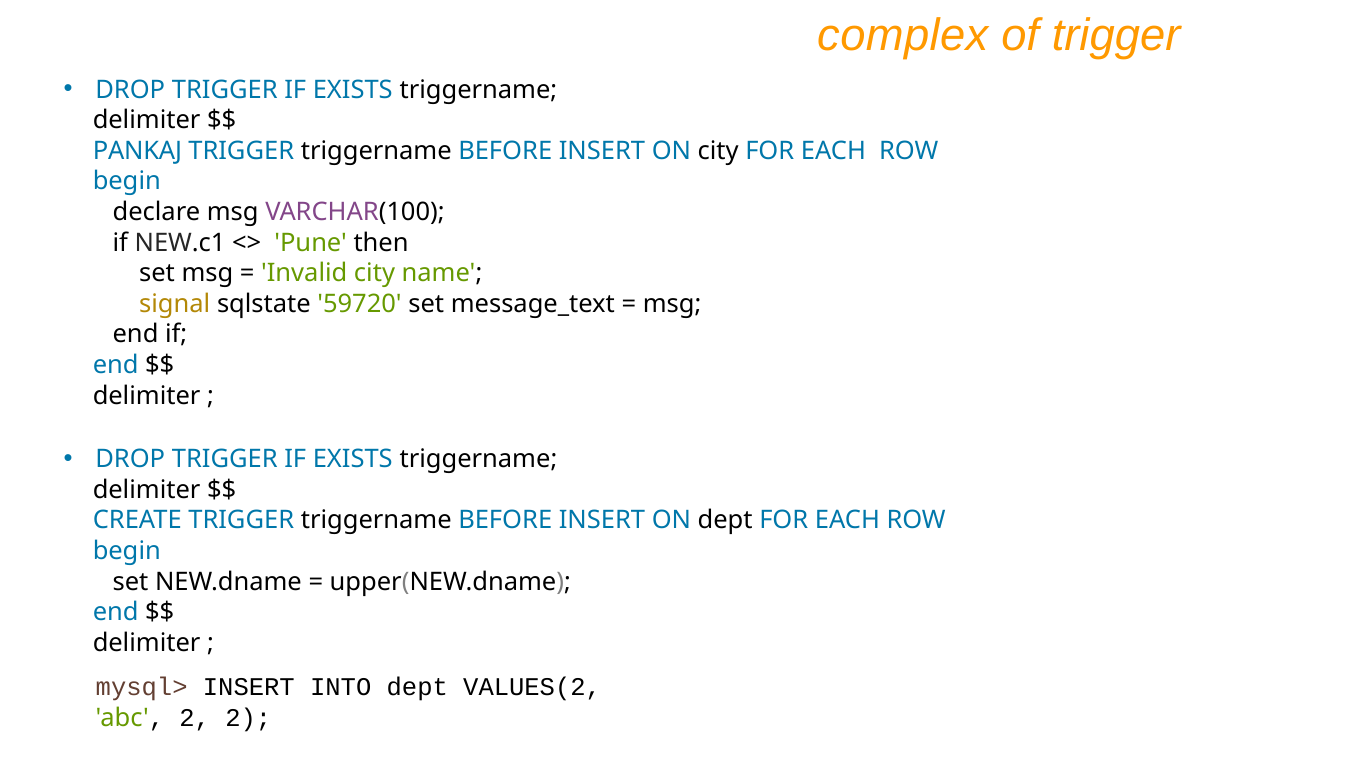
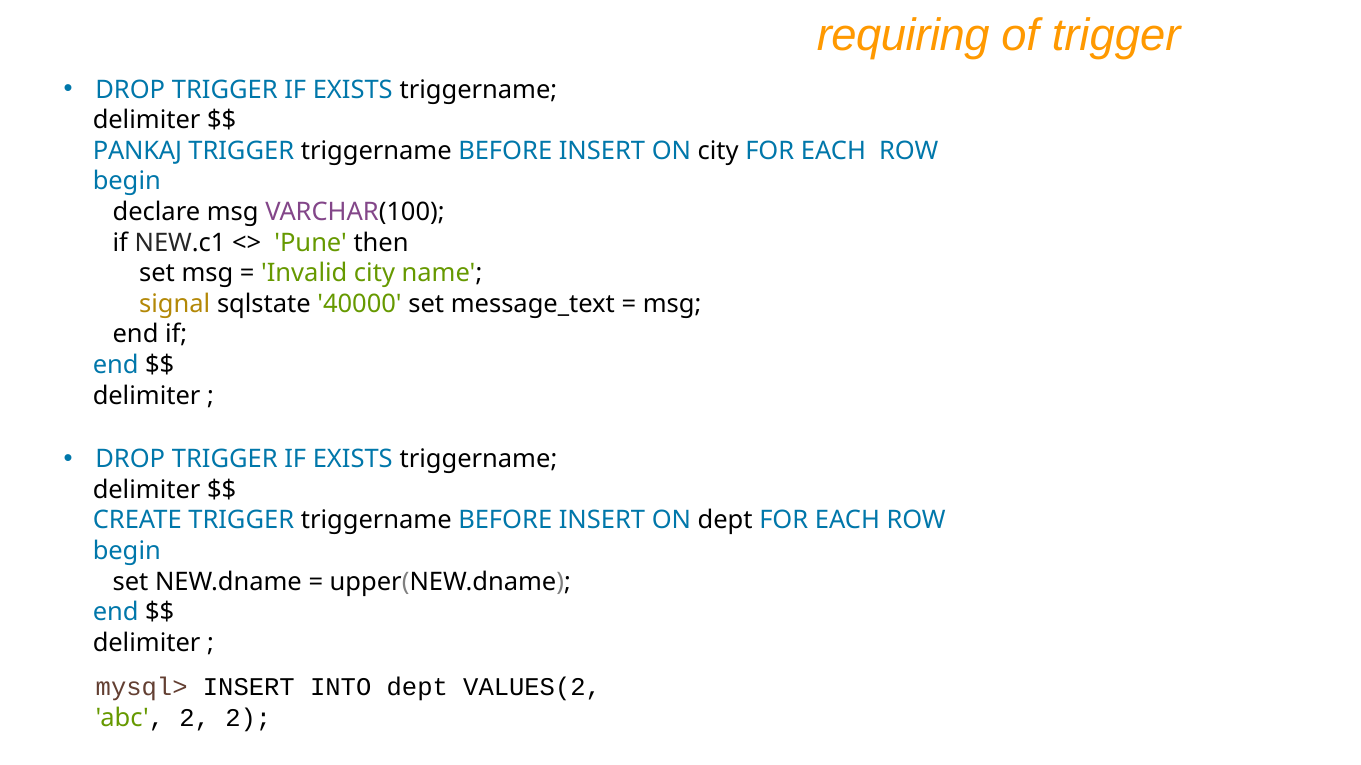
complex: complex -> requiring (903, 35)
59720: 59720 -> 40000 (360, 304)
